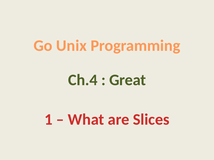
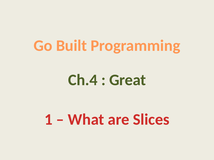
Unix: Unix -> Built (71, 46)
